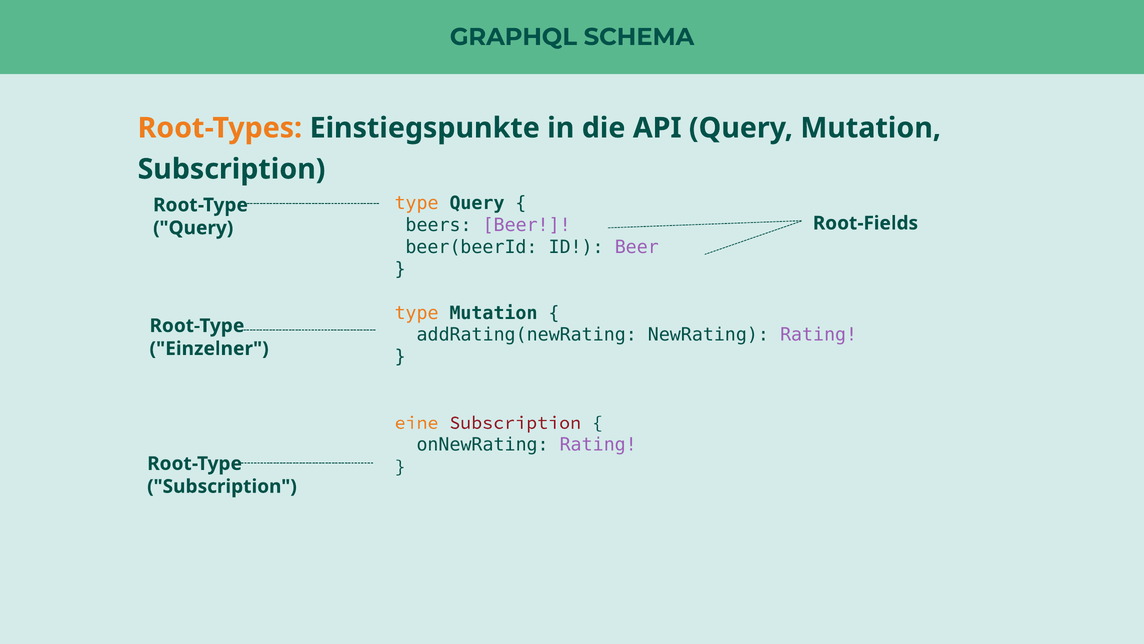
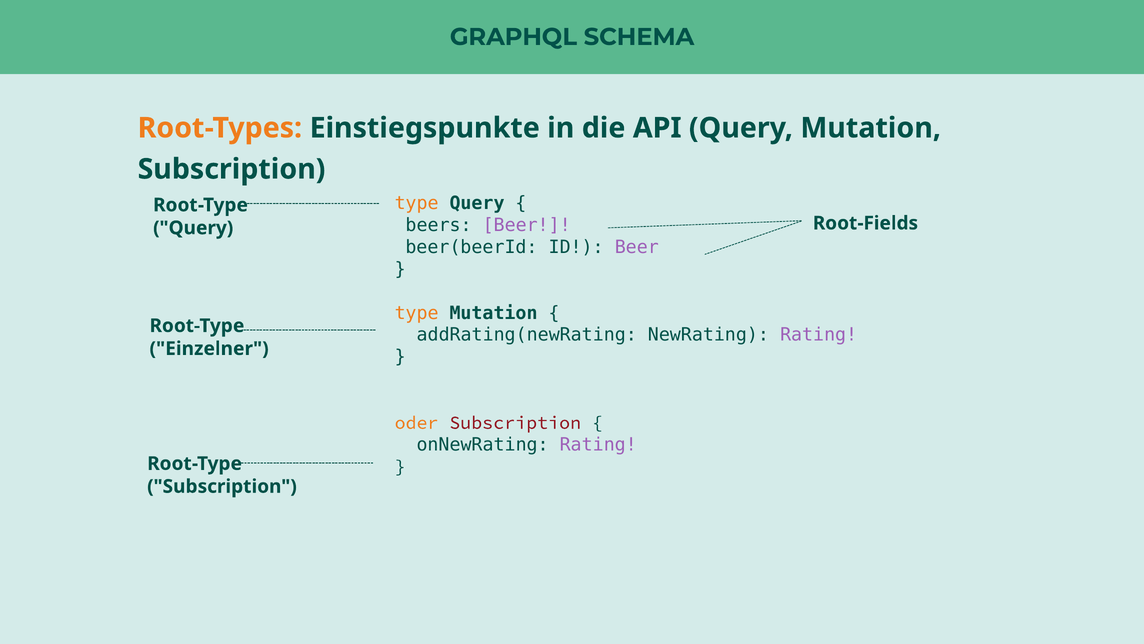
eine: eine -> oder (417, 422)
